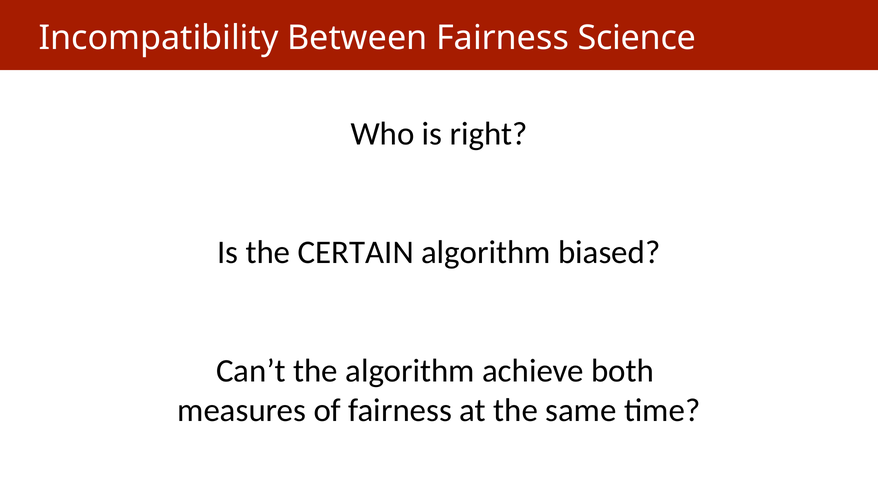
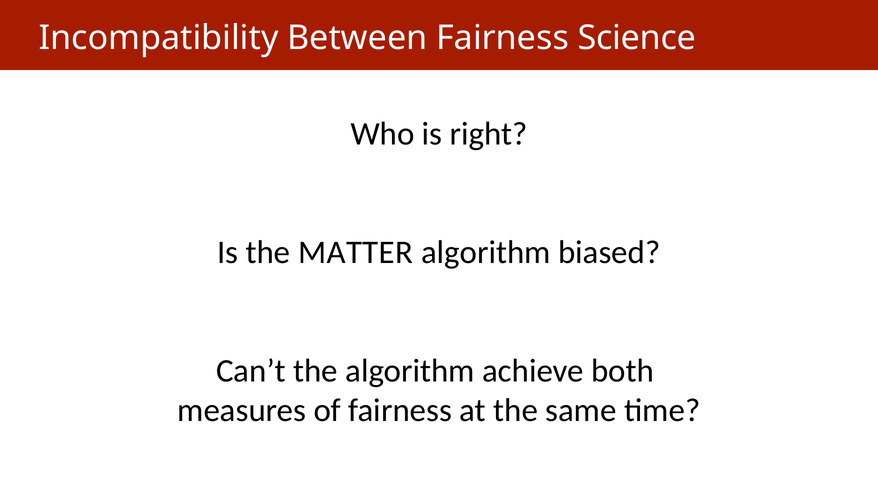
CERTAIN: CERTAIN -> MATTER (356, 252)
